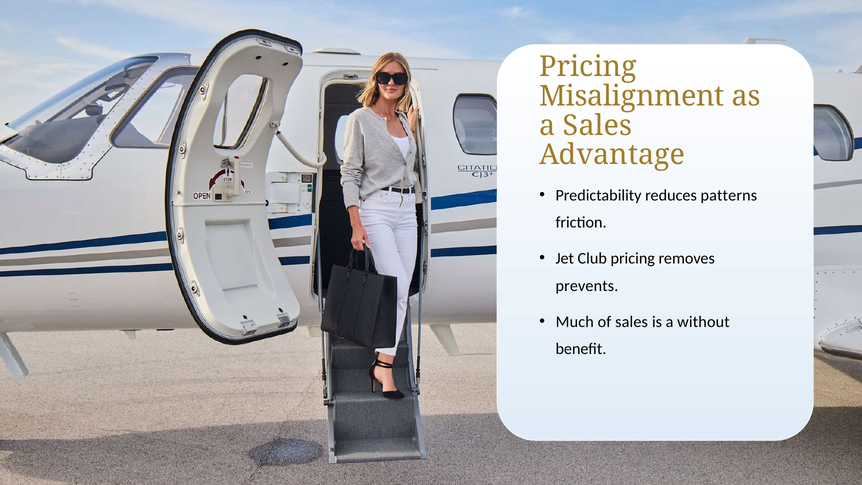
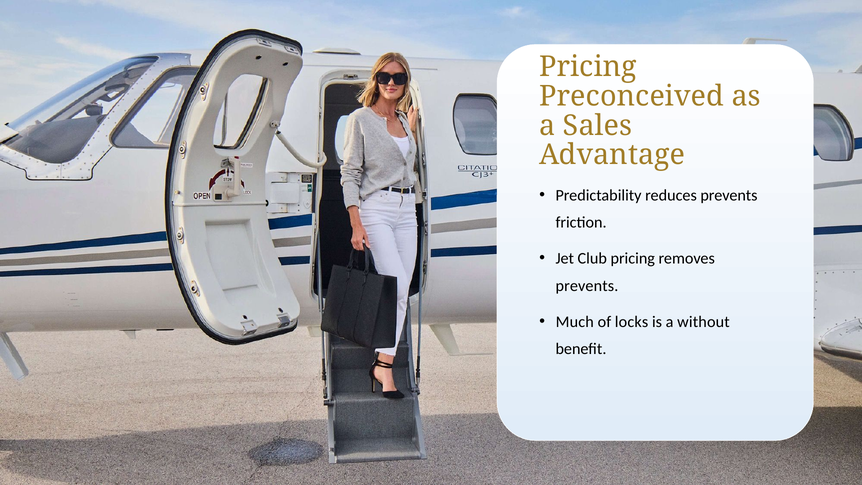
Misalignment: Misalignment -> Preconceived (632, 96)
reduces patterns: patterns -> prevents (729, 195)
of sales: sales -> locks (632, 322)
